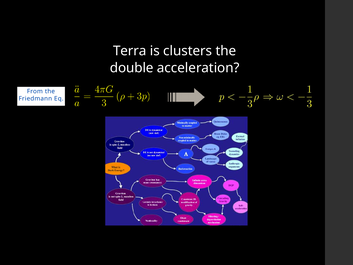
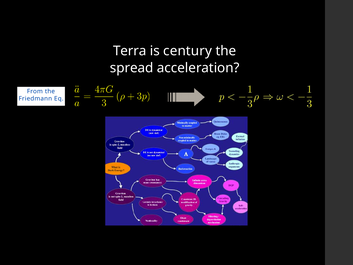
clusters: clusters -> century (188, 51)
double: double -> spread (132, 68)
